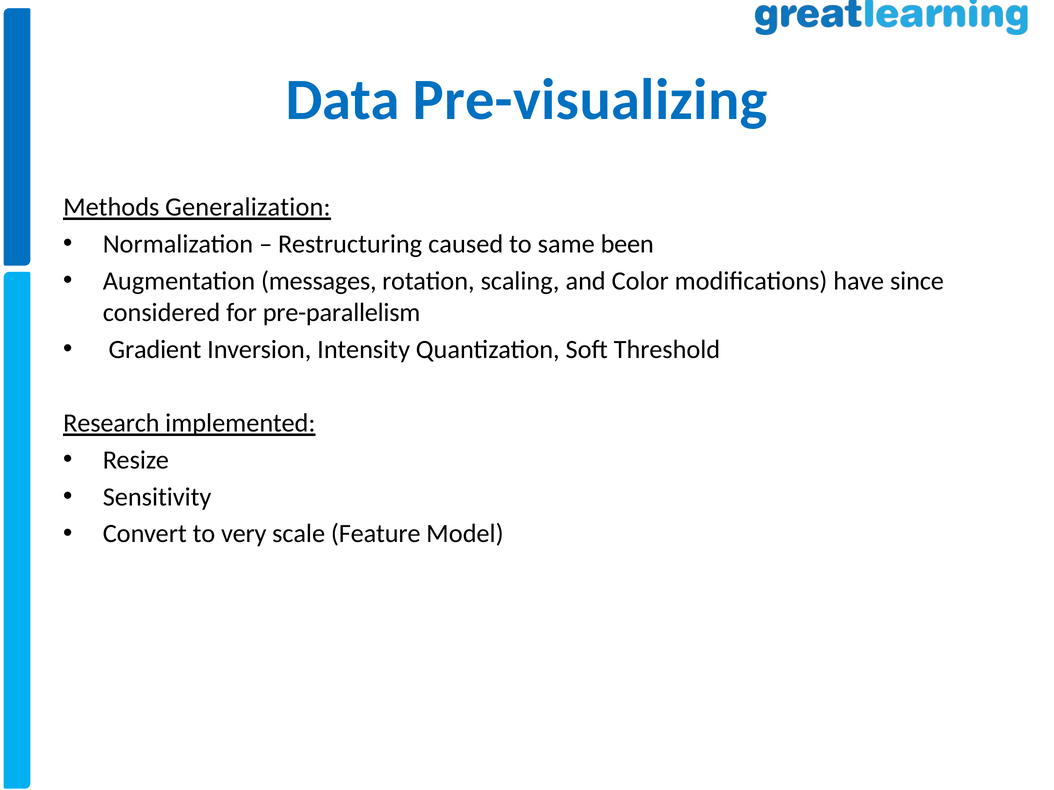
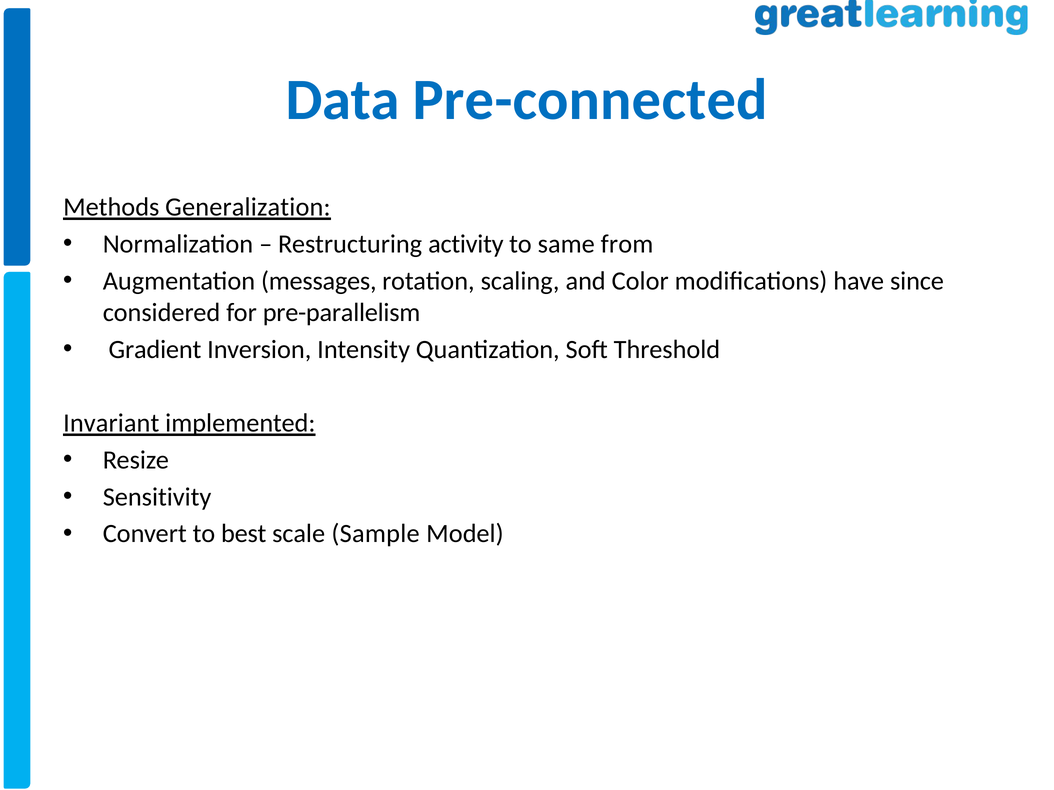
Pre-visualizing: Pre-visualizing -> Pre-connected (590, 100)
caused: caused -> activity (466, 244)
been: been -> from (627, 244)
Research: Research -> Invariant (111, 423)
very: very -> best (244, 534)
Feature: Feature -> Sample (376, 534)
